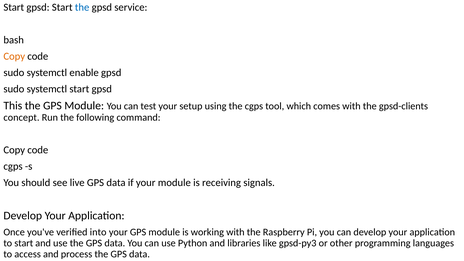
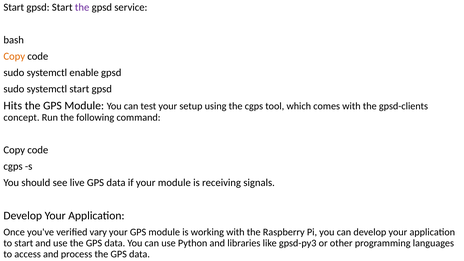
the colour: blue -> purple (82, 7)
This: This -> Hits (13, 106)
into: into -> vary (98, 232)
